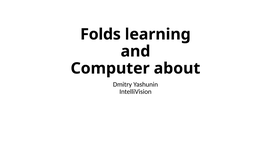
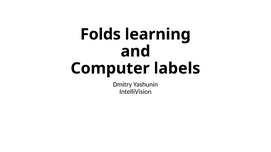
about: about -> labels (177, 69)
